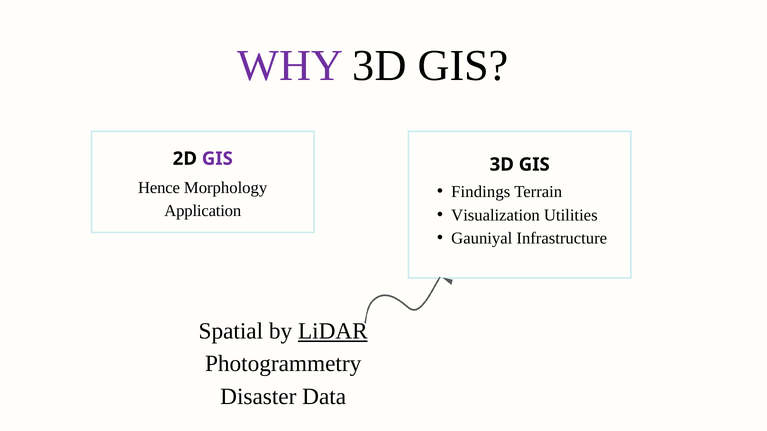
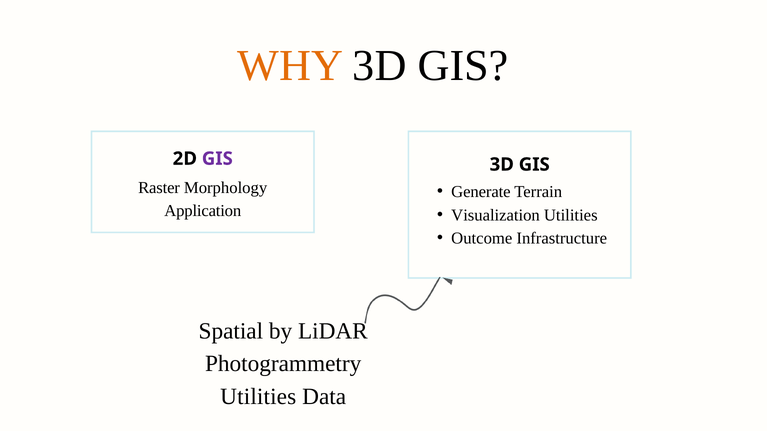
WHY colour: purple -> orange (290, 66)
Hence: Hence -> Raster (159, 188)
Findings: Findings -> Generate (481, 192)
Gauniyal: Gauniyal -> Outcome (482, 239)
LiDAR underline: present -> none (333, 332)
Disaster: Disaster -> Utilities (258, 397)
